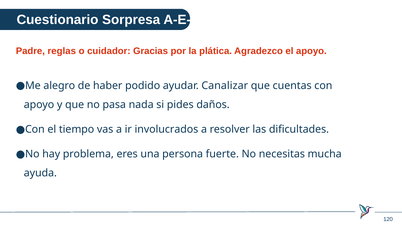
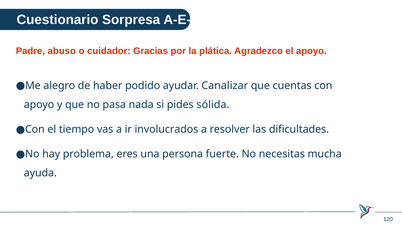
reglas: reglas -> abuso (62, 51)
daños: daños -> sólida (213, 105)
